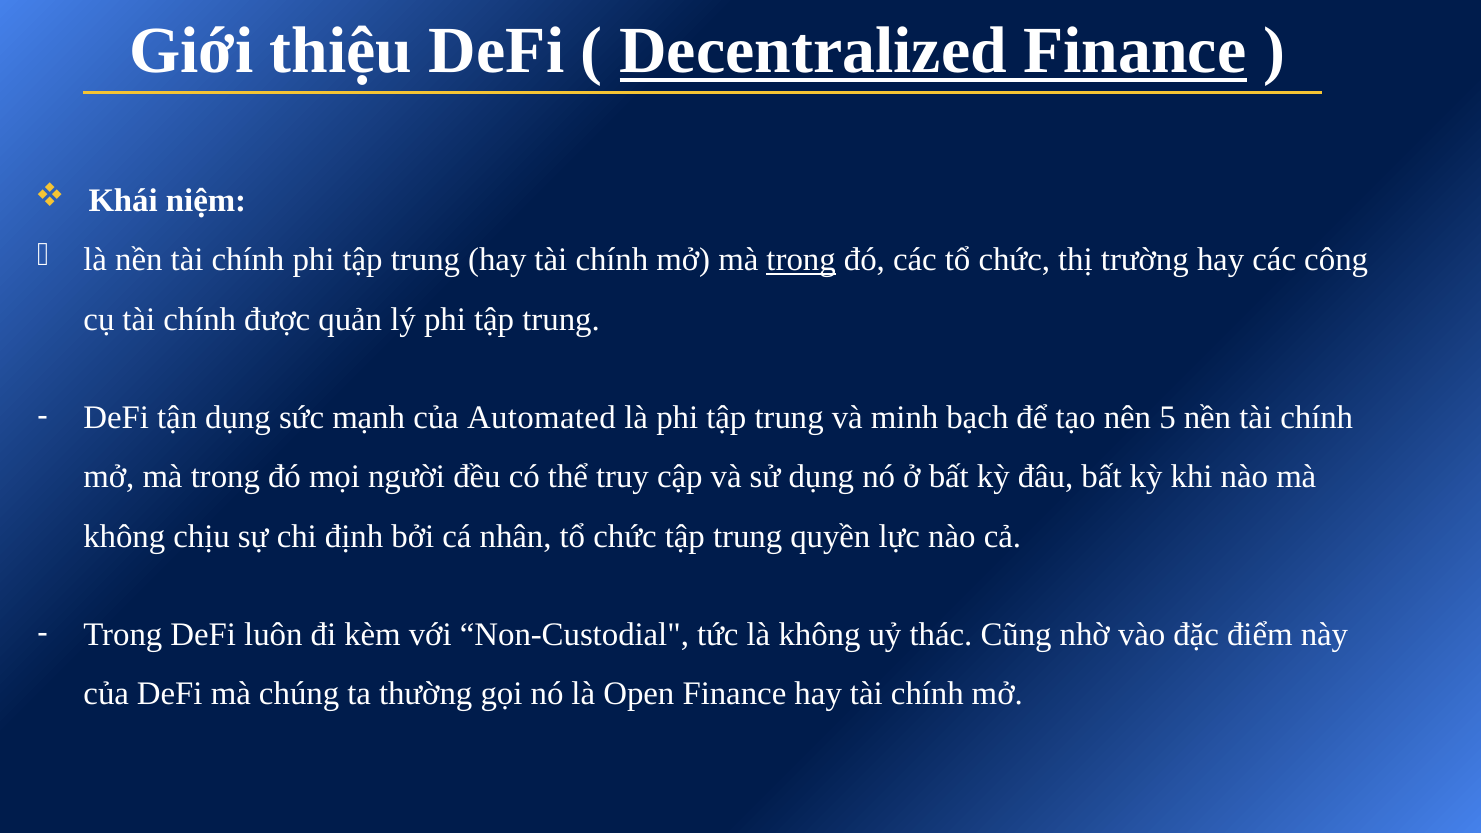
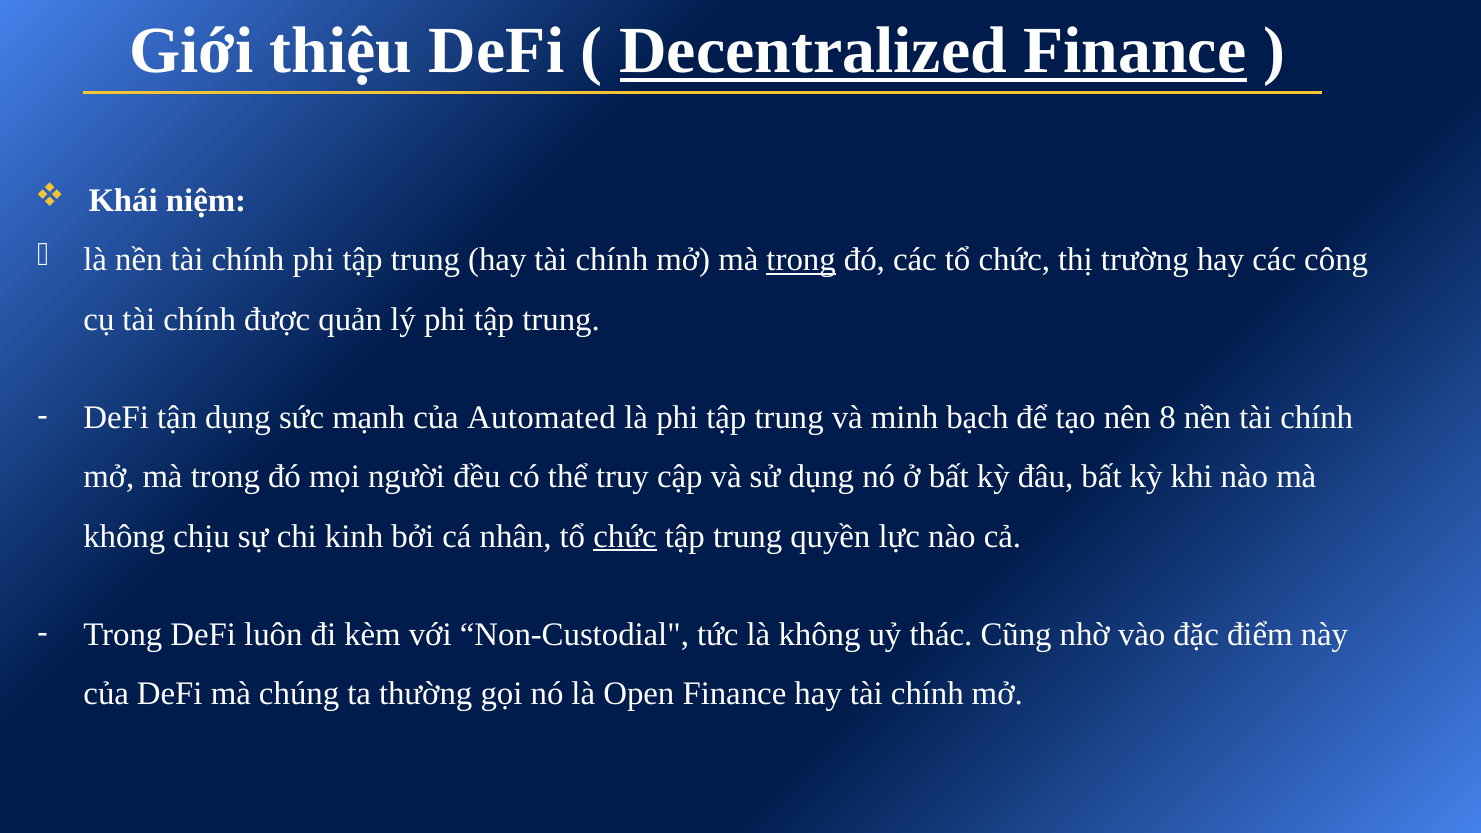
5: 5 -> 8 (1168, 418)
định: định -> kinh (354, 536)
chức underline: none -> present (625, 536)
